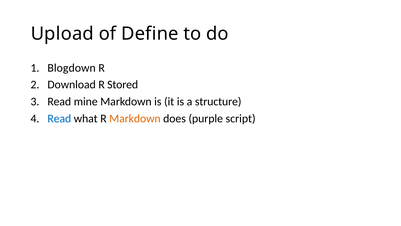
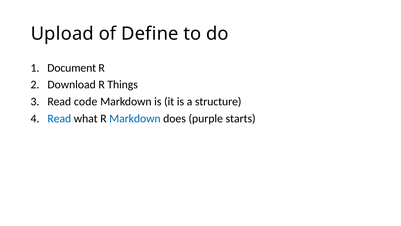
Blogdown: Blogdown -> Document (72, 68)
Stored: Stored -> Things (123, 85)
mine: mine -> code (86, 101)
Markdown colour: orange -> blue (135, 118)
script: script -> starts (241, 118)
